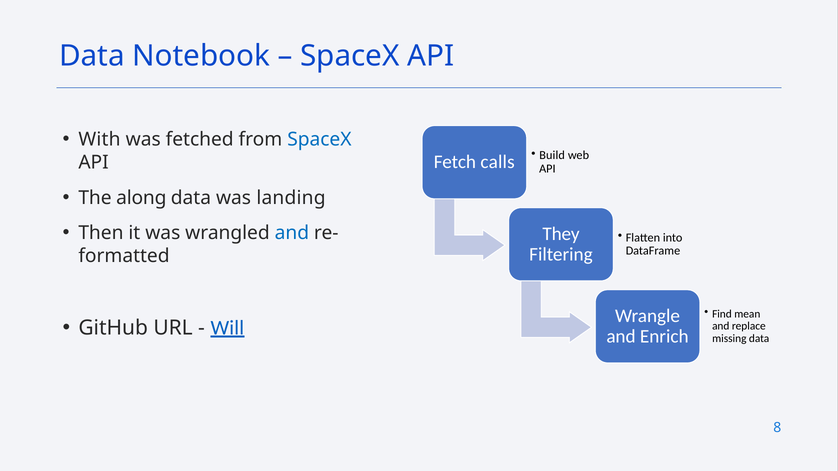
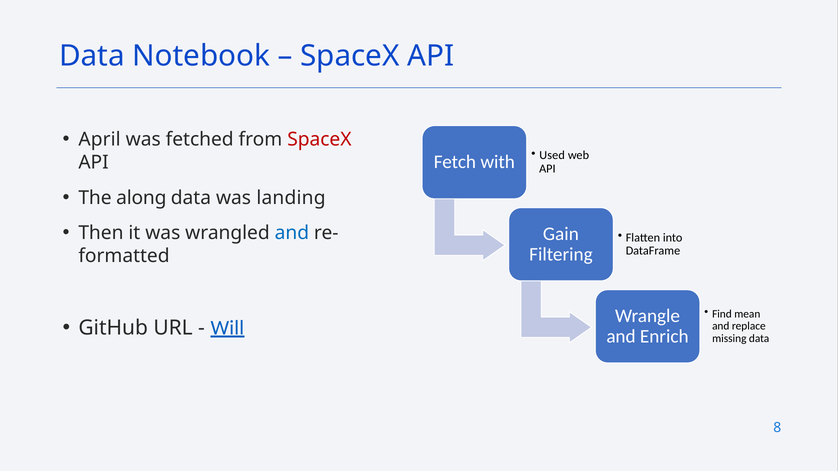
With: With -> April (100, 140)
SpaceX colour: blue -> red (319, 140)
calls: calls -> with (498, 162)
Build: Build -> Used (552, 156)
They: They -> Gain (561, 234)
